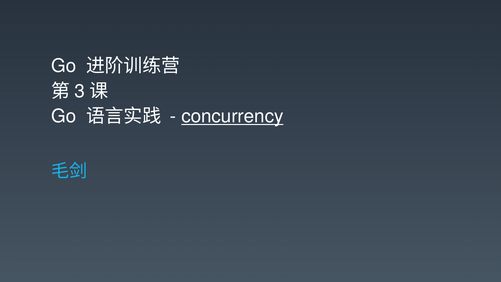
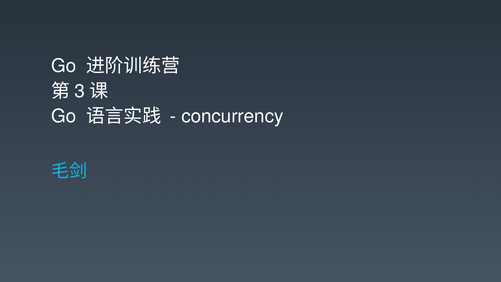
concurrency underline: present -> none (232, 116)
